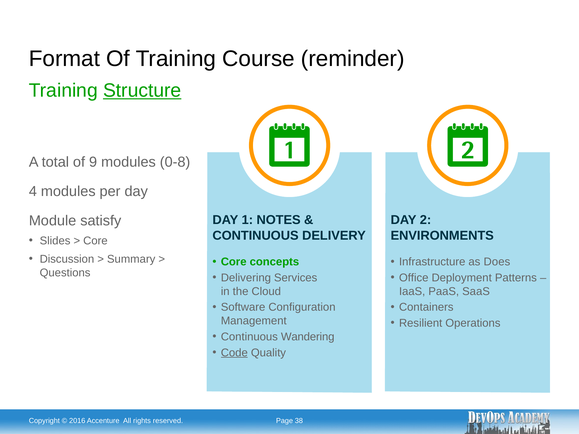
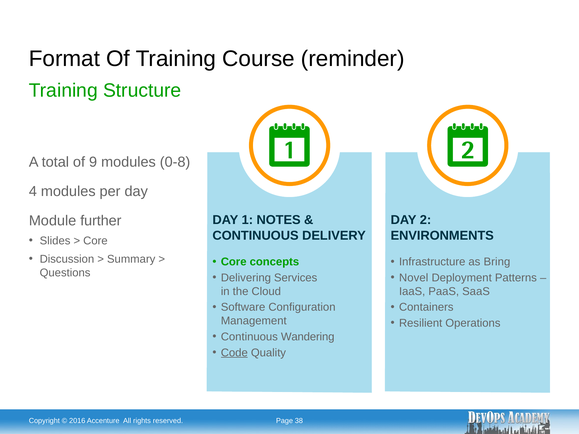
Structure underline: present -> none (142, 91)
satisfy: satisfy -> further (101, 221)
Does: Does -> Bring (497, 262)
Office: Office -> Novel (414, 278)
